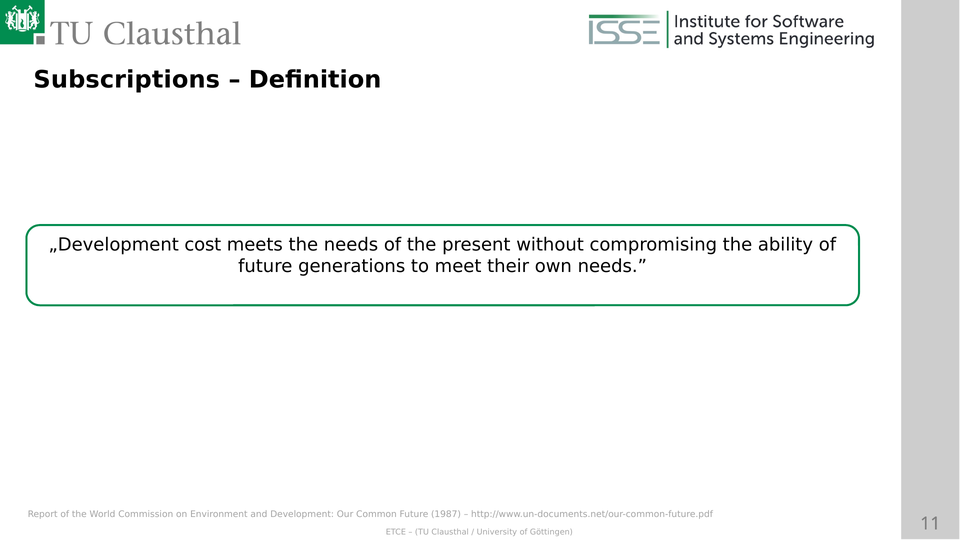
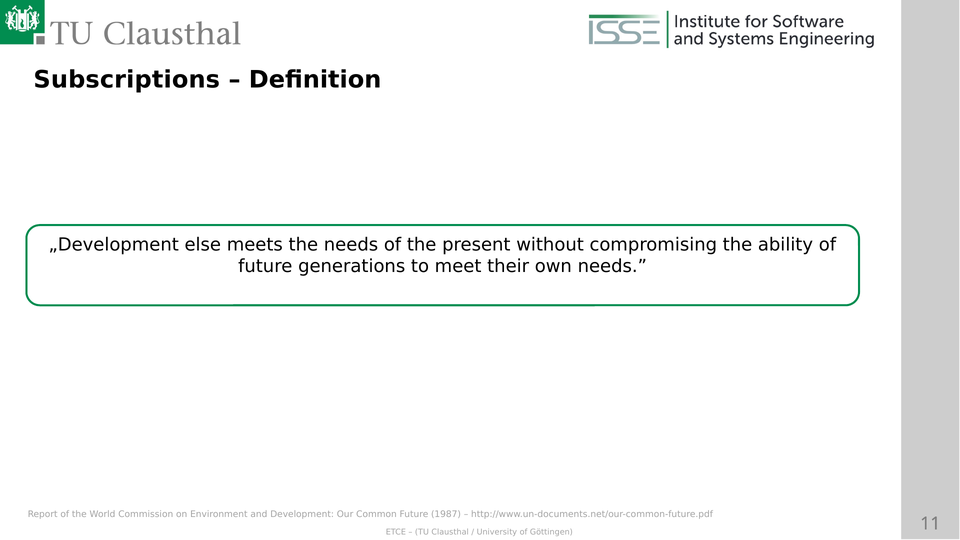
cost: cost -> else (203, 245)
